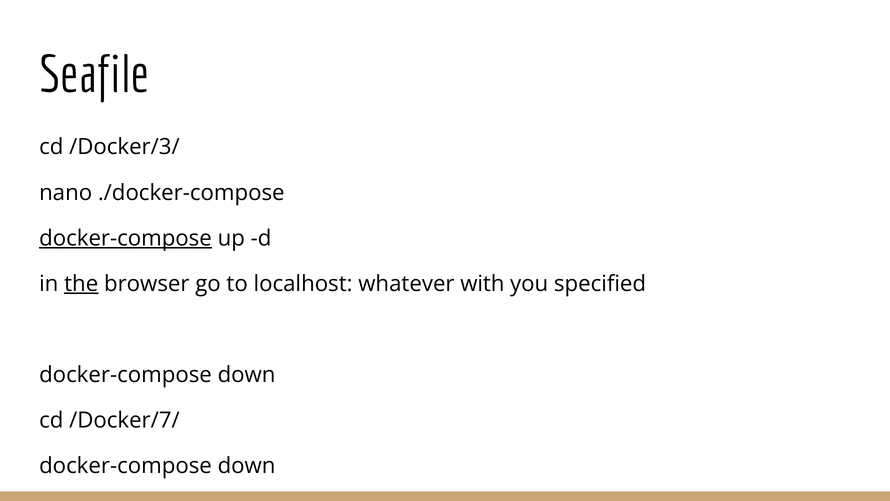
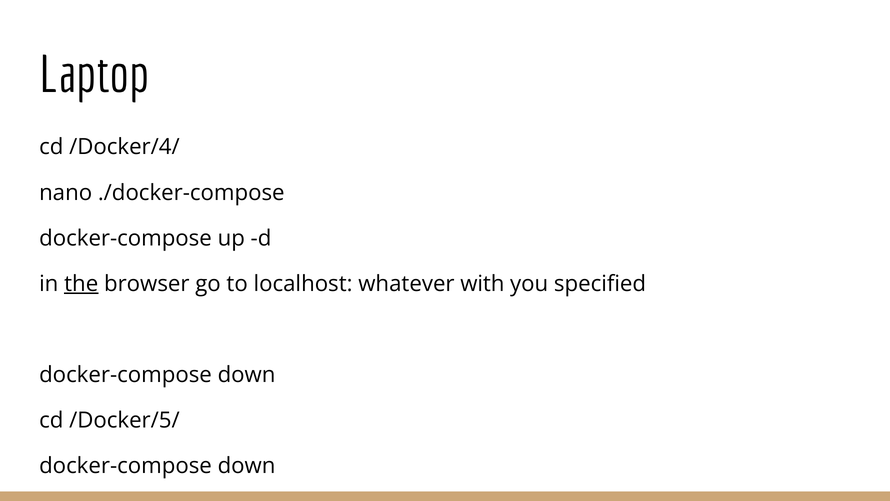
Seafile: Seafile -> Laptop (94, 75)
/Docker/3/: /Docker/3/ -> /Docker/4/ (124, 147)
docker-compose underline: present -> none (126, 238)
/Docker/7/: /Docker/7/ -> /Docker/5/ (124, 420)
